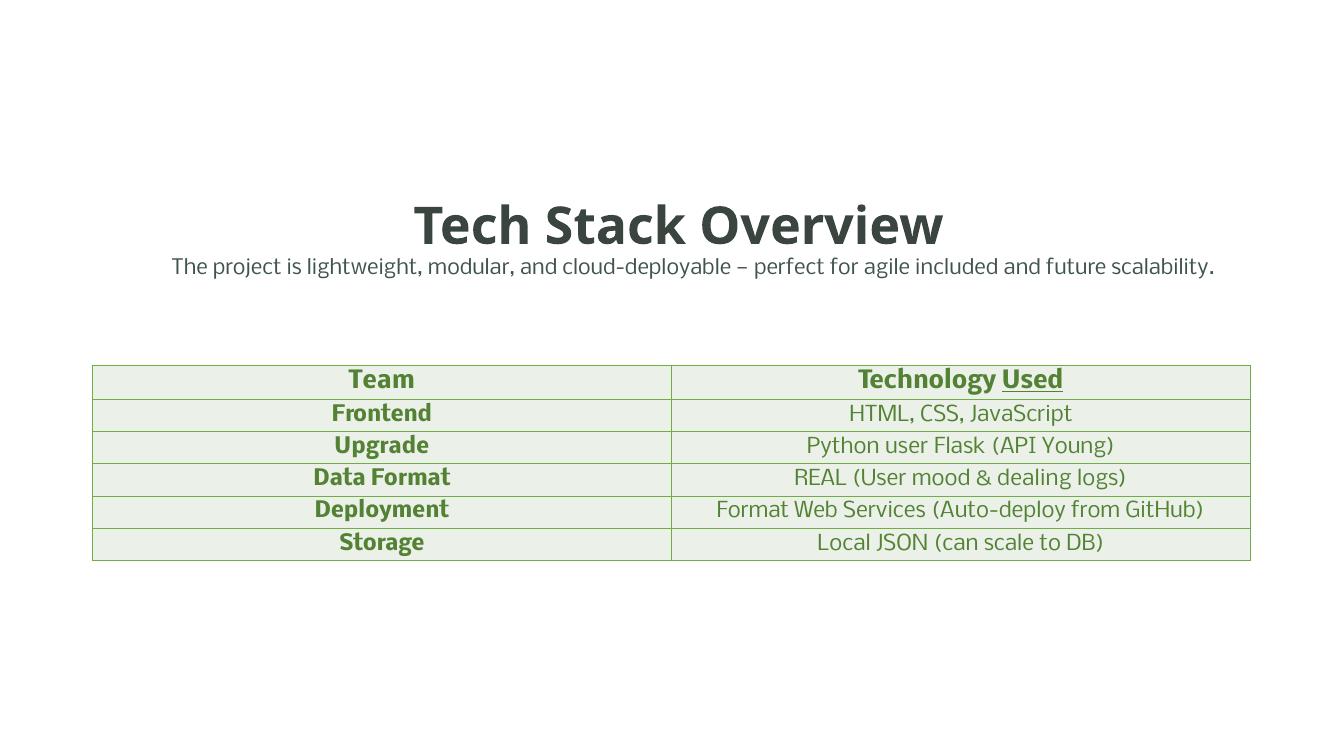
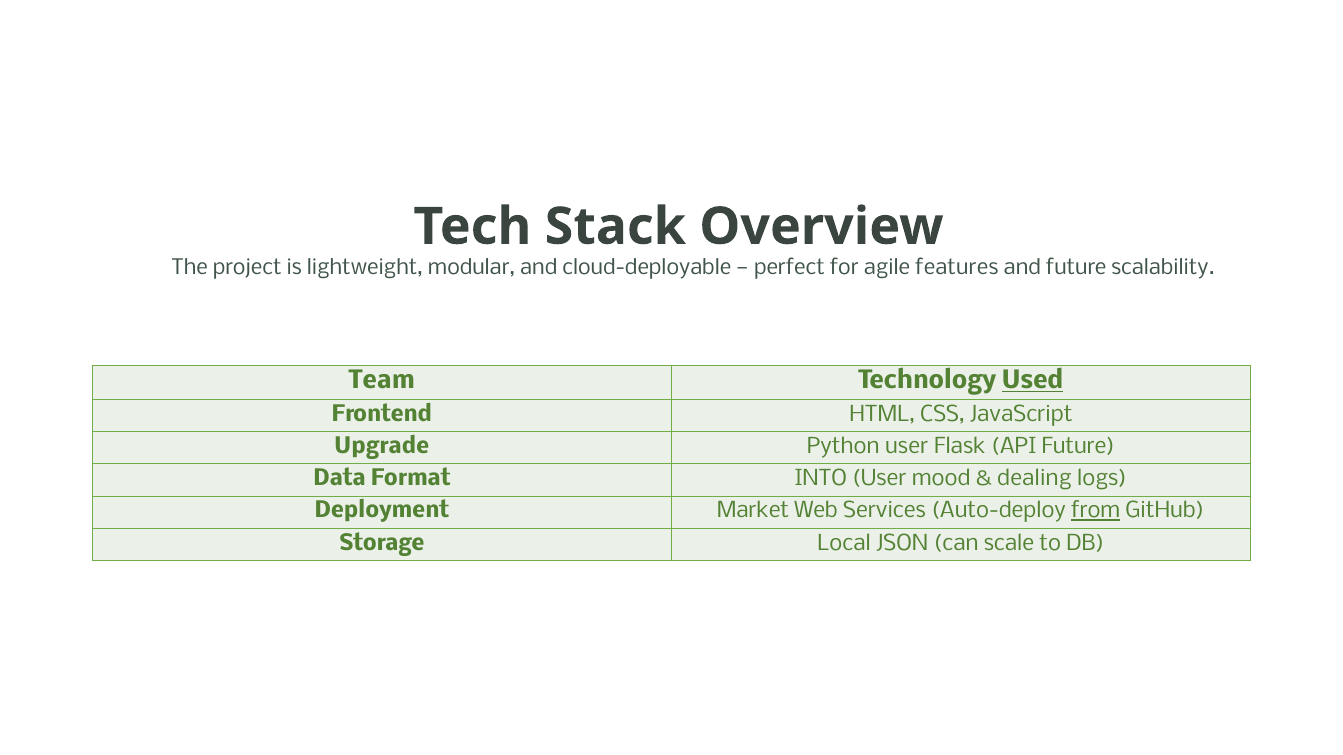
included: included -> features (957, 268)
API Young: Young -> Future (1078, 447)
REAL: REAL -> INTO (821, 479)
Deployment Format: Format -> Market (753, 511)
from underline: none -> present (1096, 511)
